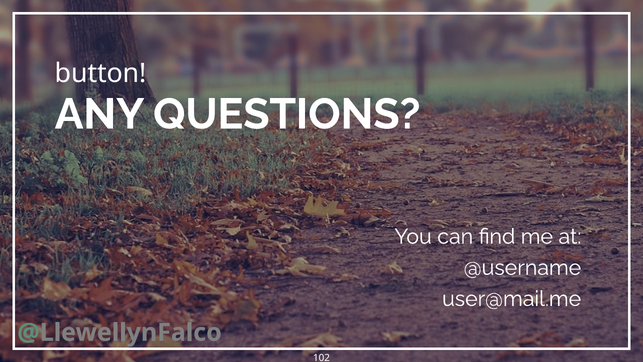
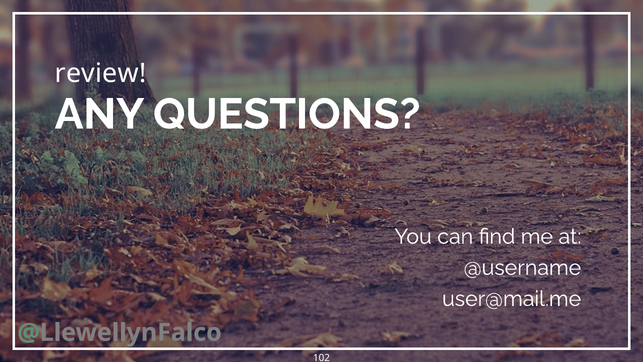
button: button -> review (101, 74)
